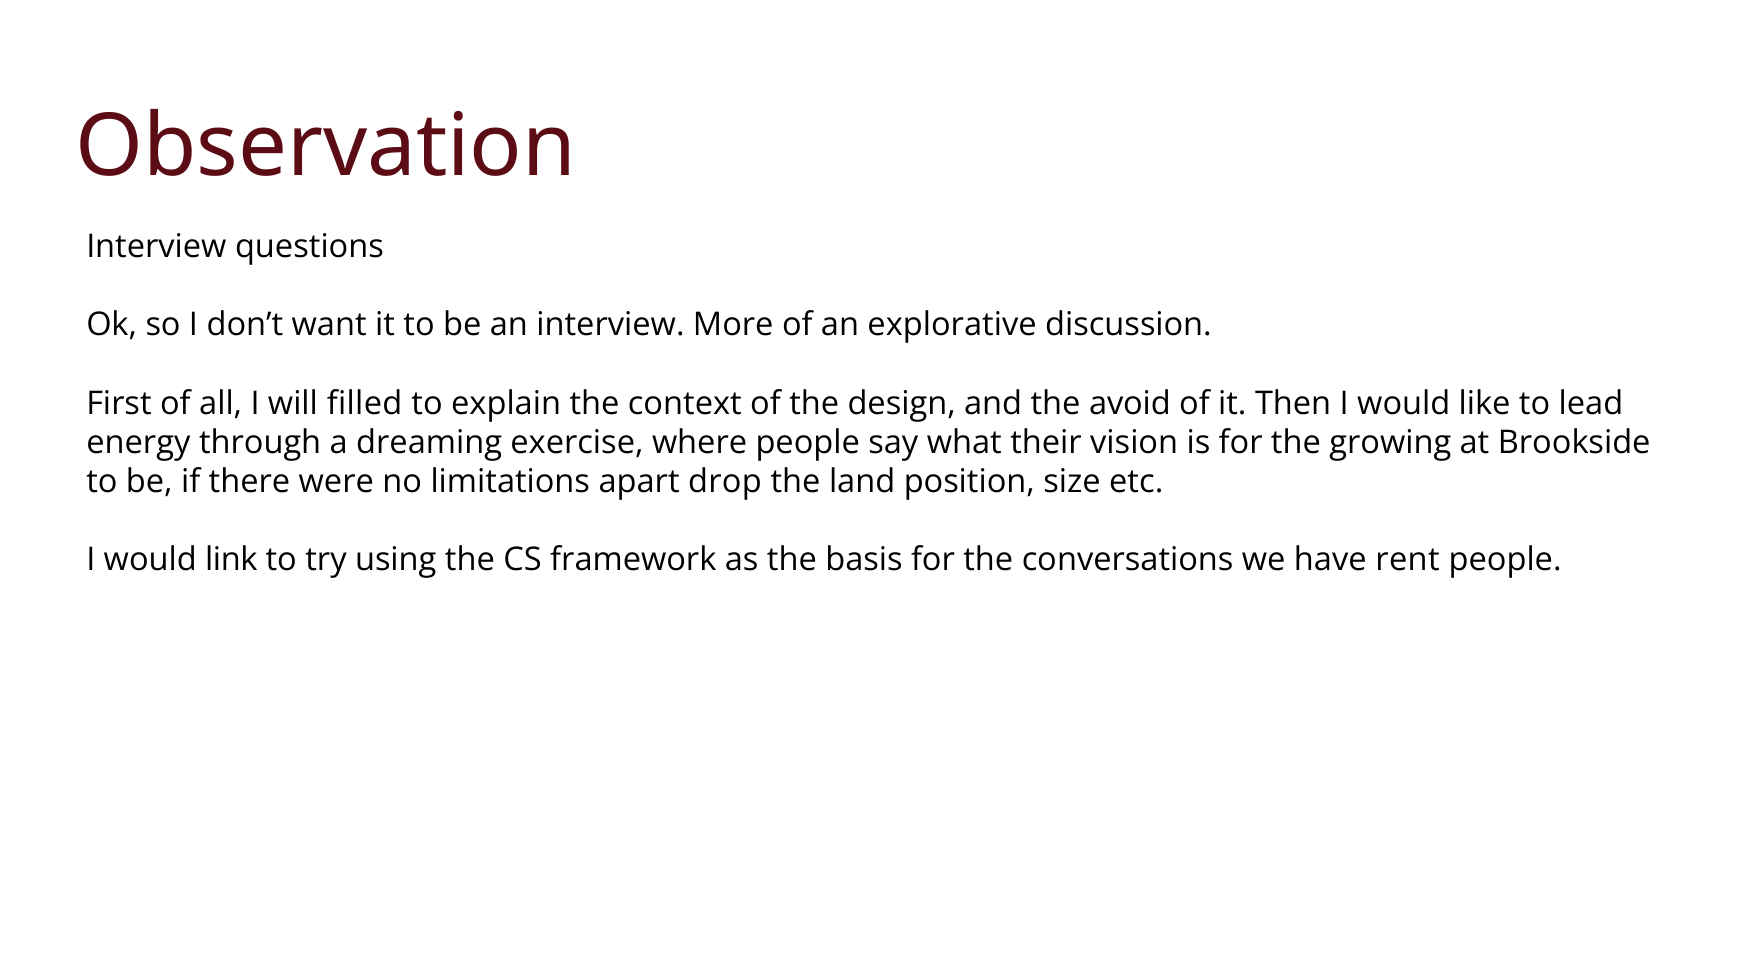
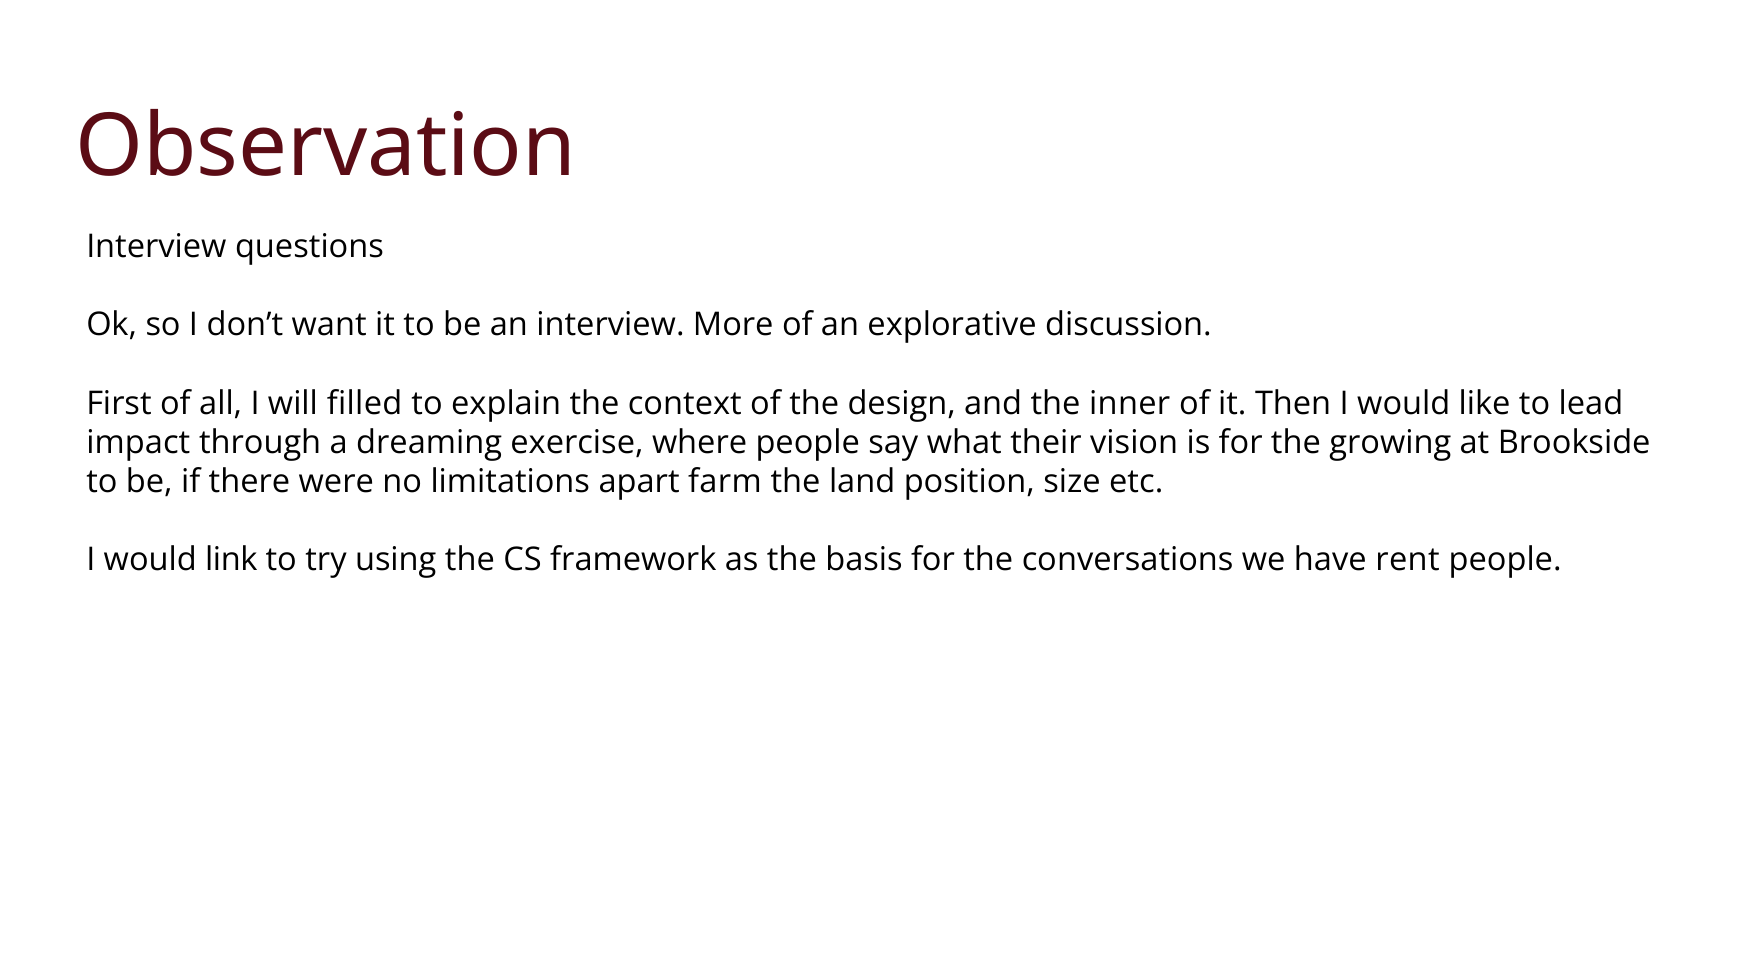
avoid: avoid -> inner (1130, 403)
energy: energy -> impact (138, 442)
drop: drop -> farm (725, 481)
